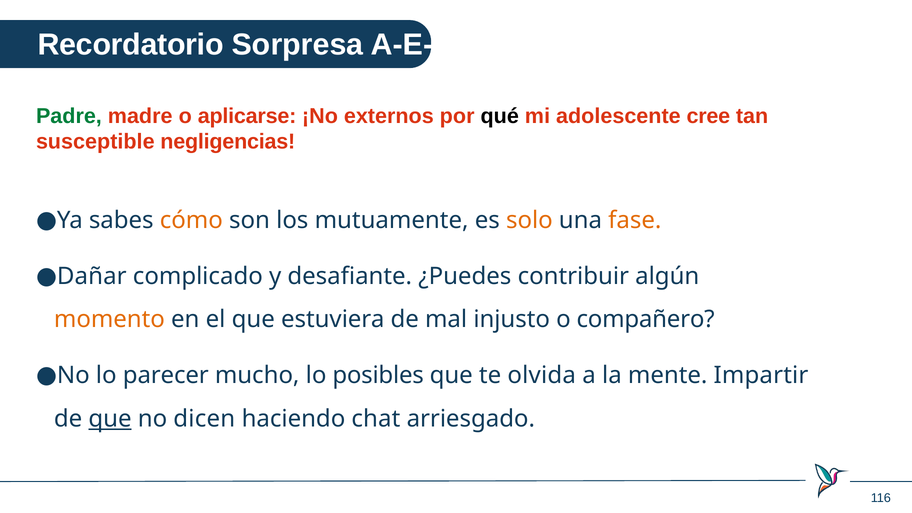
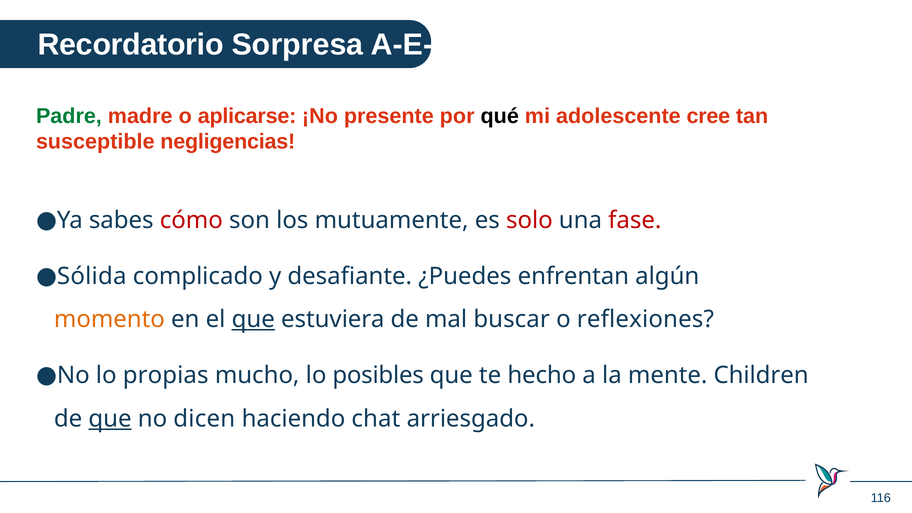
externos: externos -> presente (389, 116)
cómo colour: orange -> red (191, 220)
solo colour: orange -> red (529, 220)
fase colour: orange -> red (635, 220)
Dañar: Dañar -> Sólida (92, 276)
contribuir: contribuir -> enfrentan (573, 276)
que underline: none -> present (253, 319)
injusto: injusto -> buscar (512, 319)
compañero: compañero -> reflexiones (645, 319)
parecer: parecer -> propias (166, 375)
olvida: olvida -> hecho (542, 375)
Impartir: Impartir -> Children (761, 375)
